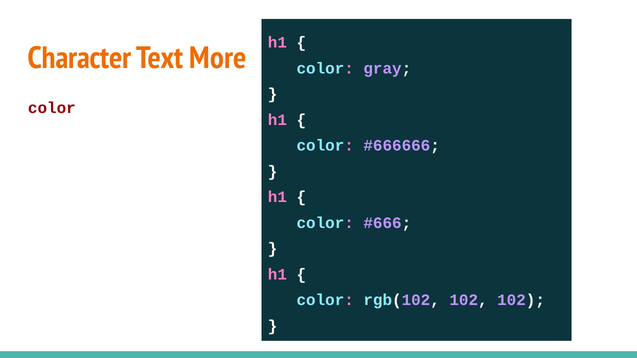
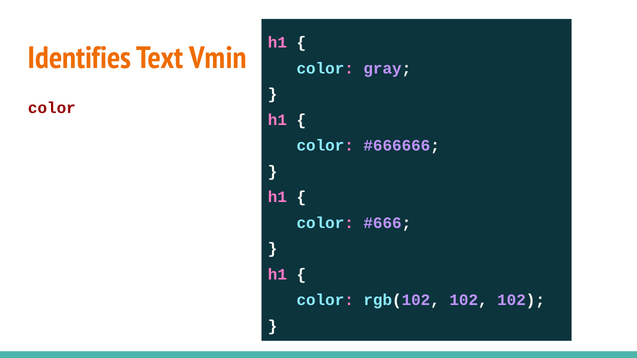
Character: Character -> Identifies (80, 58)
More: More -> Vmin (218, 58)
